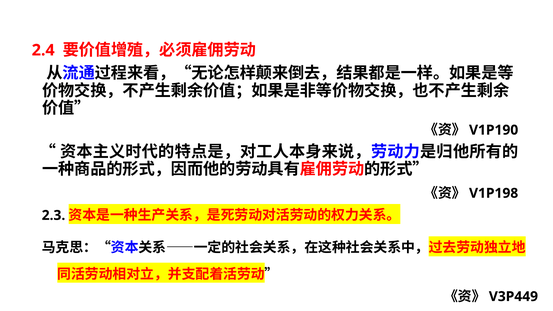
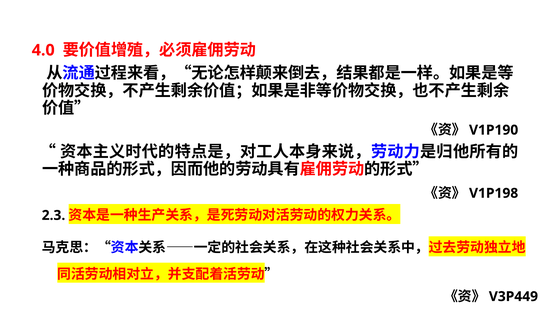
2.4: 2.4 -> 4.0 (43, 50)
